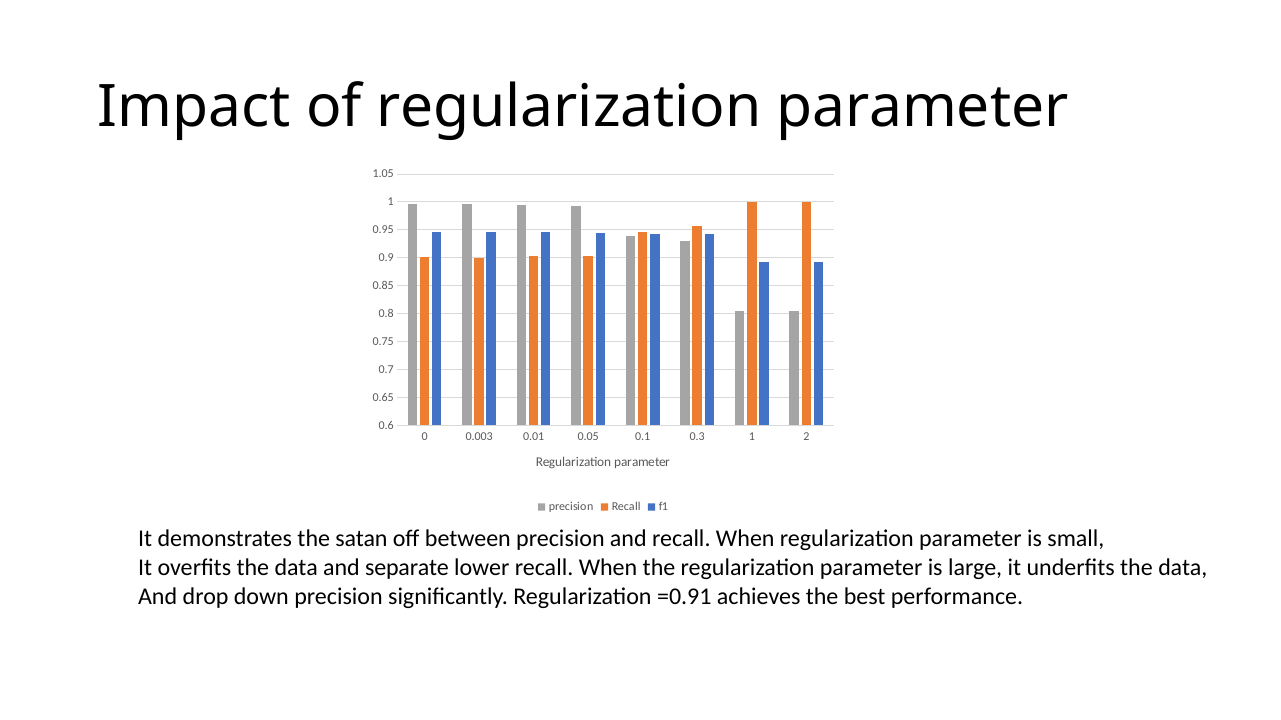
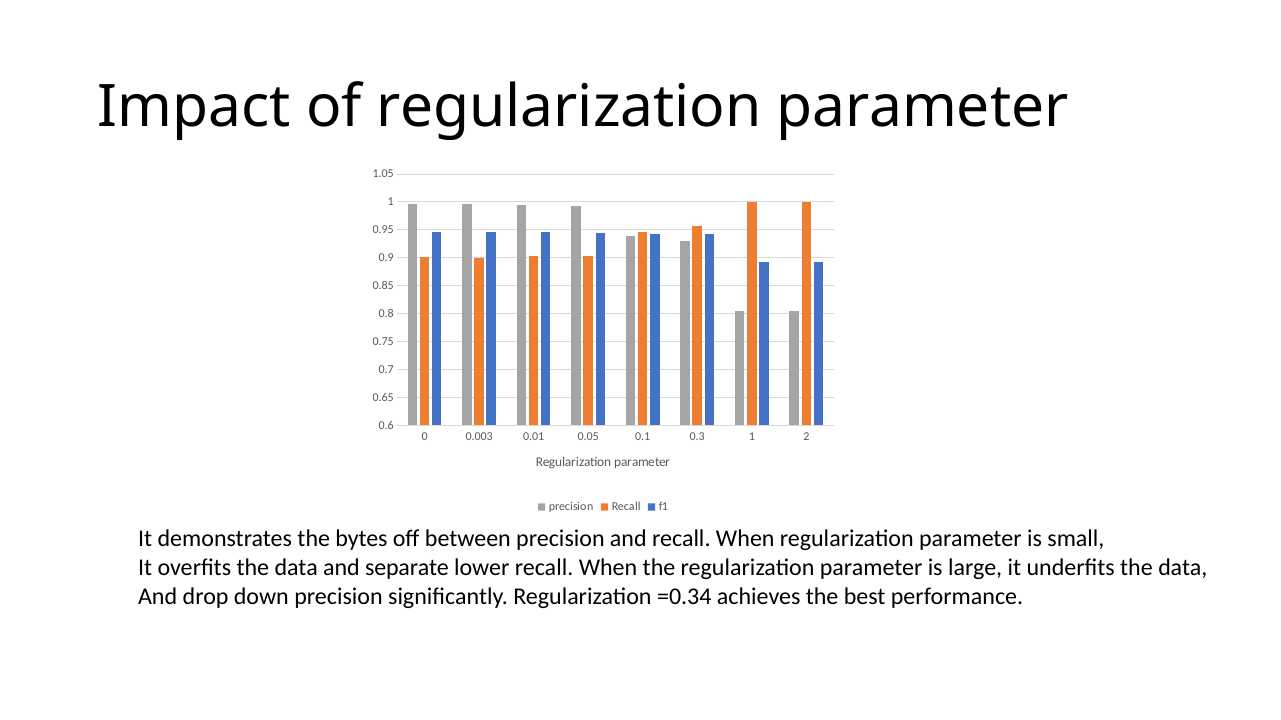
satan: satan -> bytes (361, 539)
=0.91: =0.91 -> =0.34 (684, 597)
